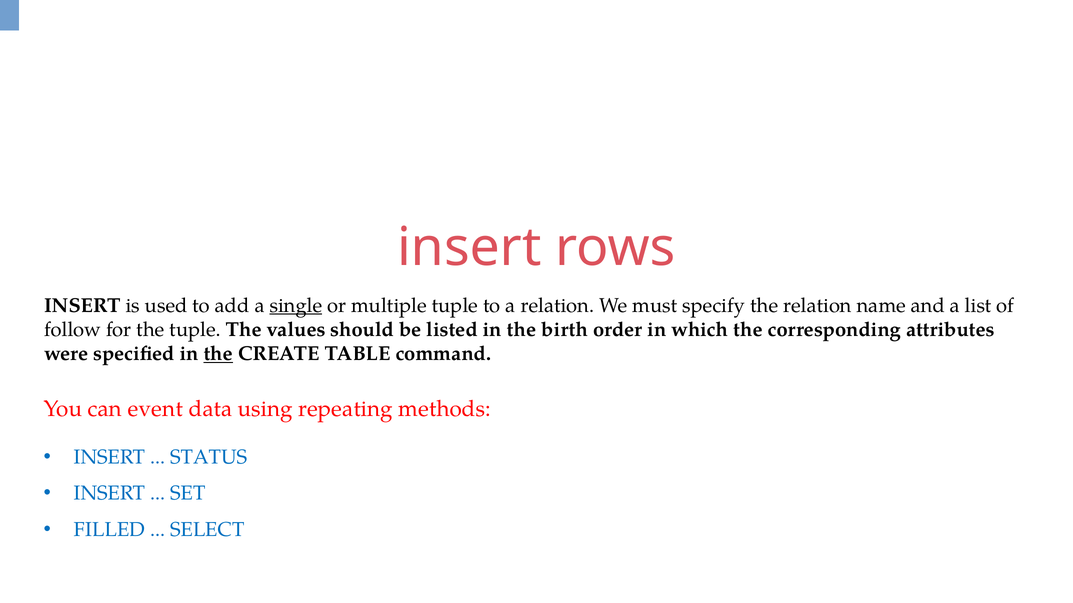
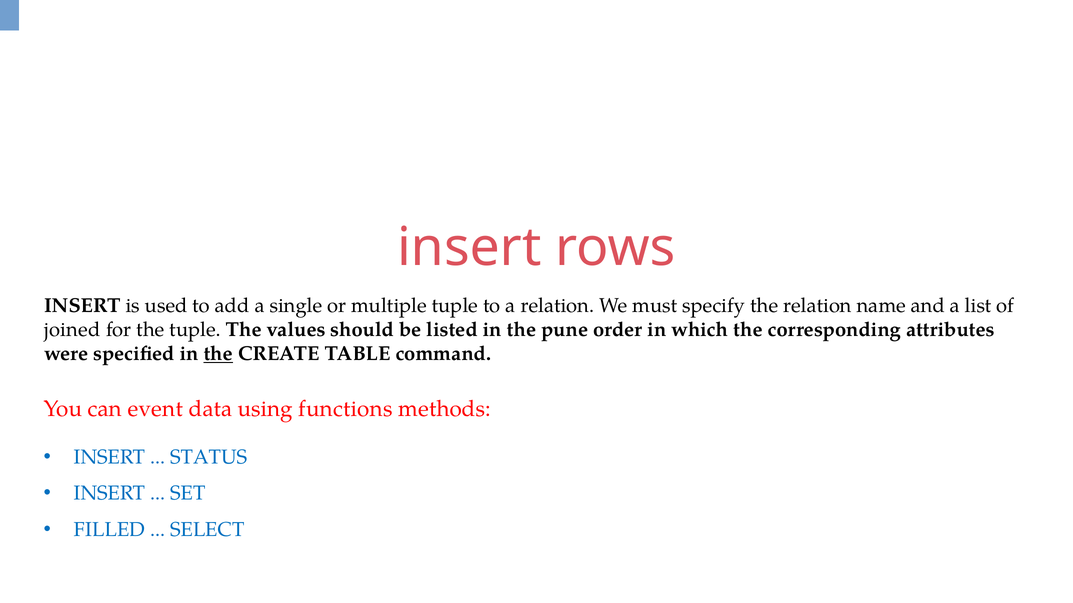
single underline: present -> none (296, 306)
follow: follow -> joined (72, 330)
birth: birth -> pune (565, 330)
repeating: repeating -> functions (346, 410)
